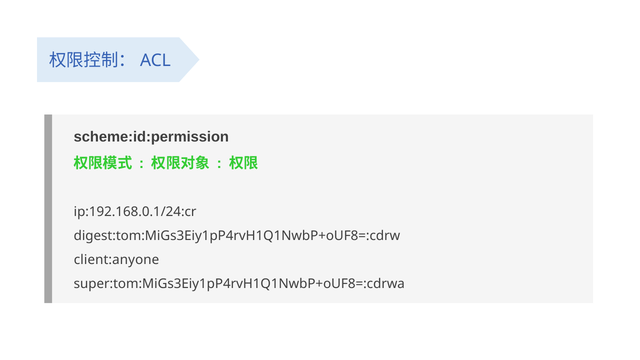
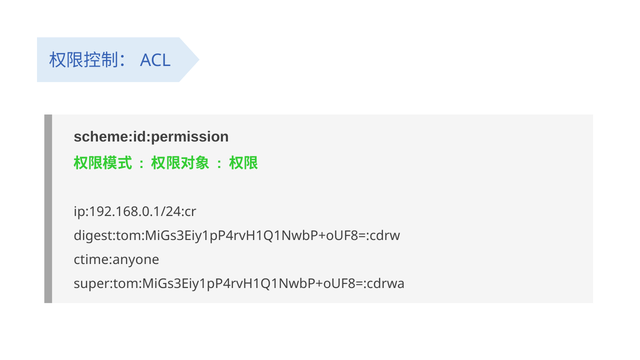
client:anyone: client:anyone -> ctime:anyone (117, 260)
